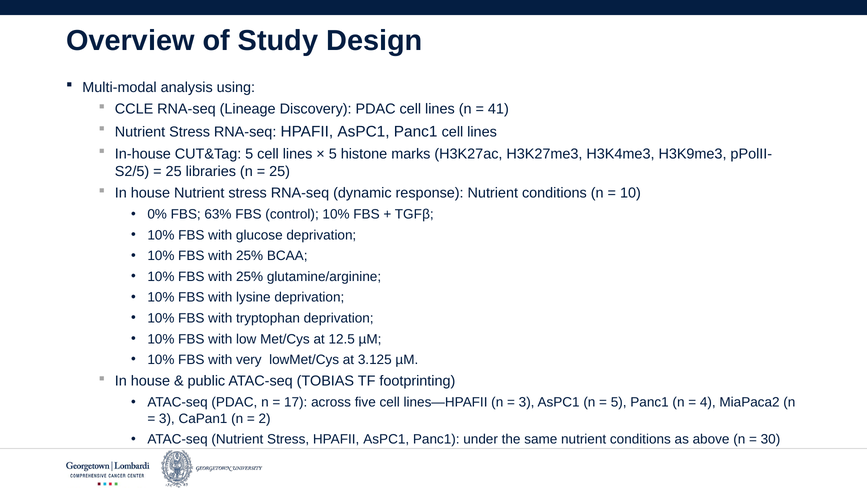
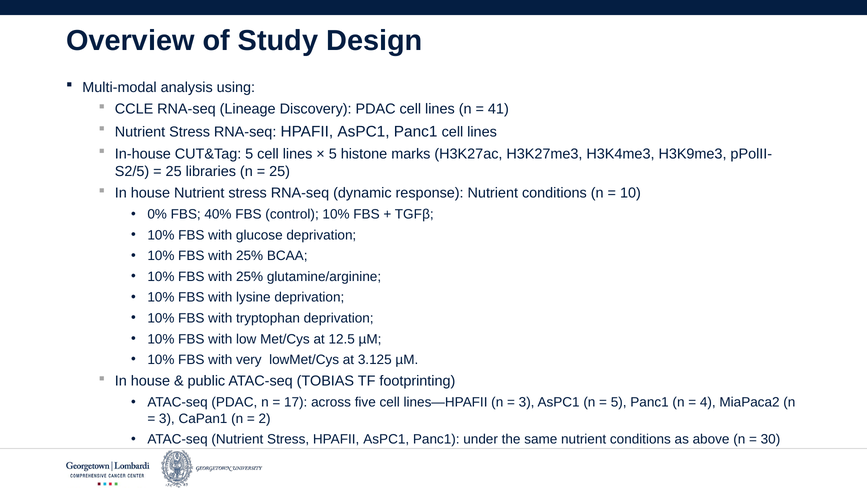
63%: 63% -> 40% (218, 214)
